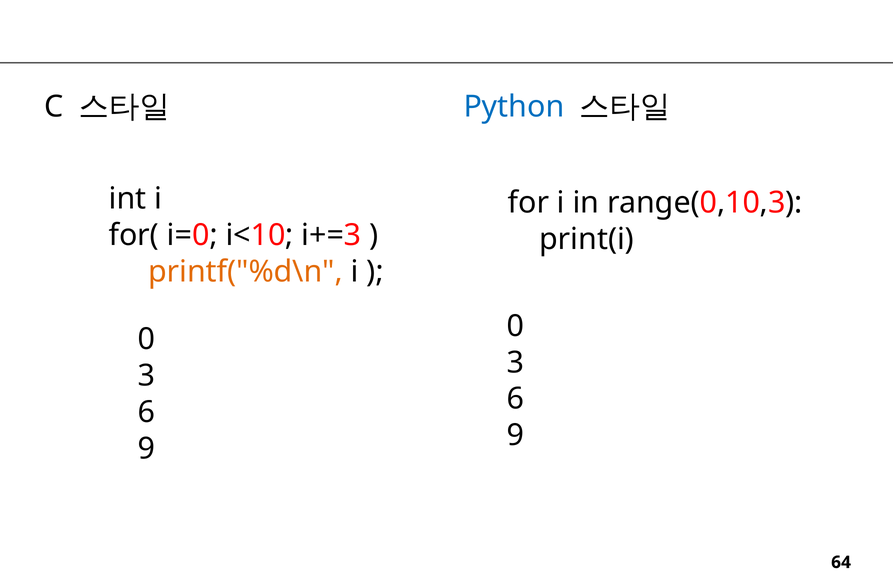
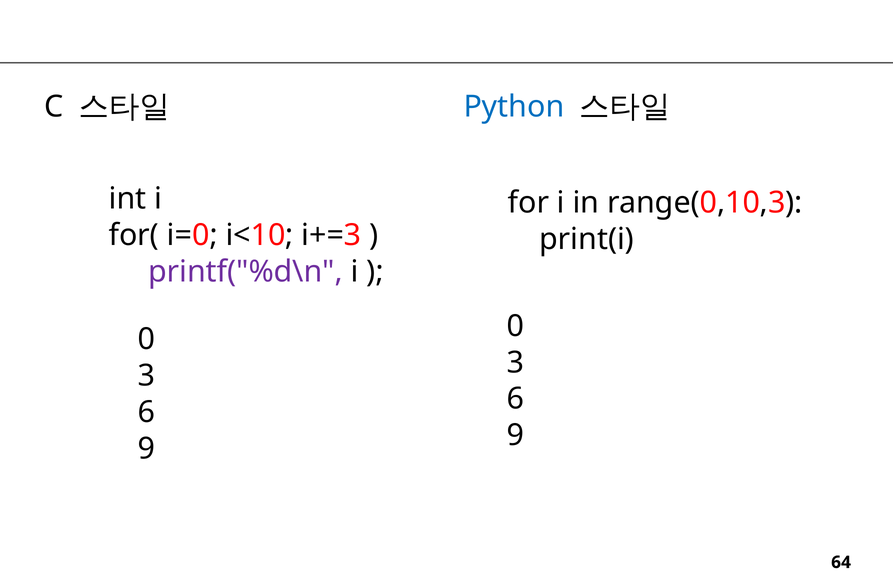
printf("%d\n colour: orange -> purple (246, 272)
